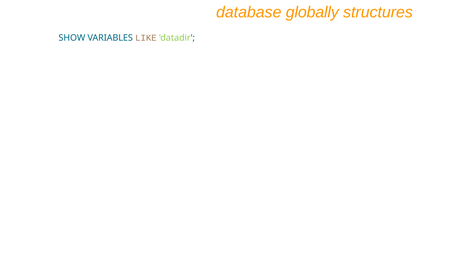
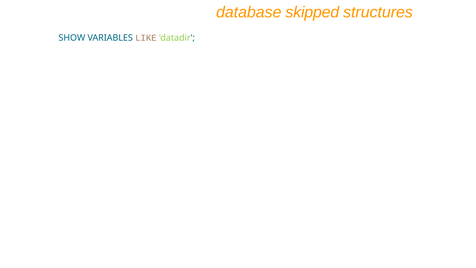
globally: globally -> skipped (312, 12)
